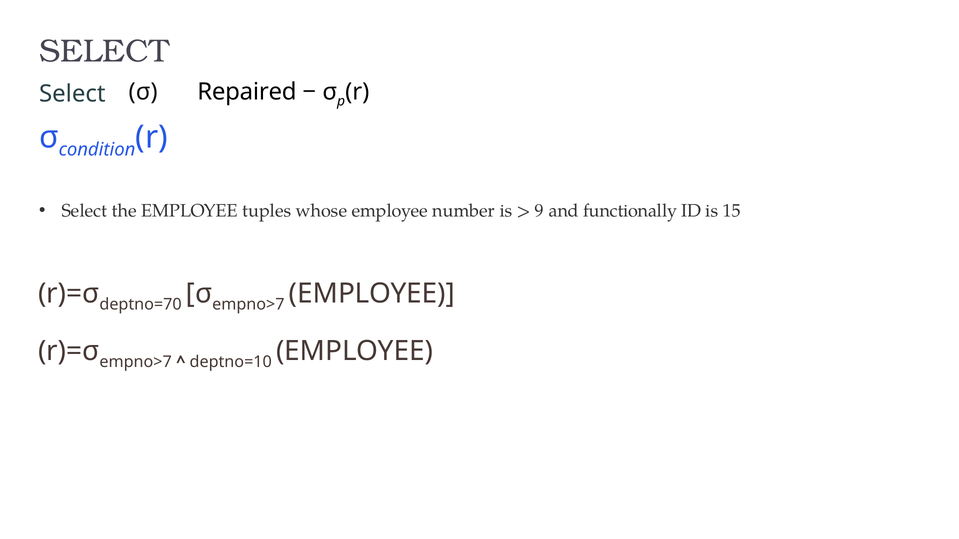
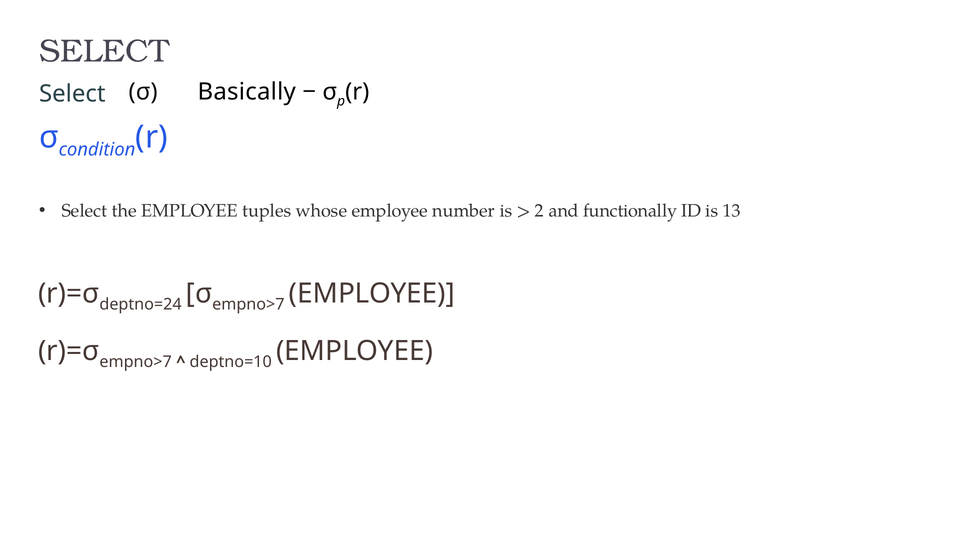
Repaired: Repaired -> Basically (247, 92)
9: 9 -> 2 (539, 211)
15: 15 -> 13 (732, 211)
deptno=70: deptno=70 -> deptno=24 (141, 305)
